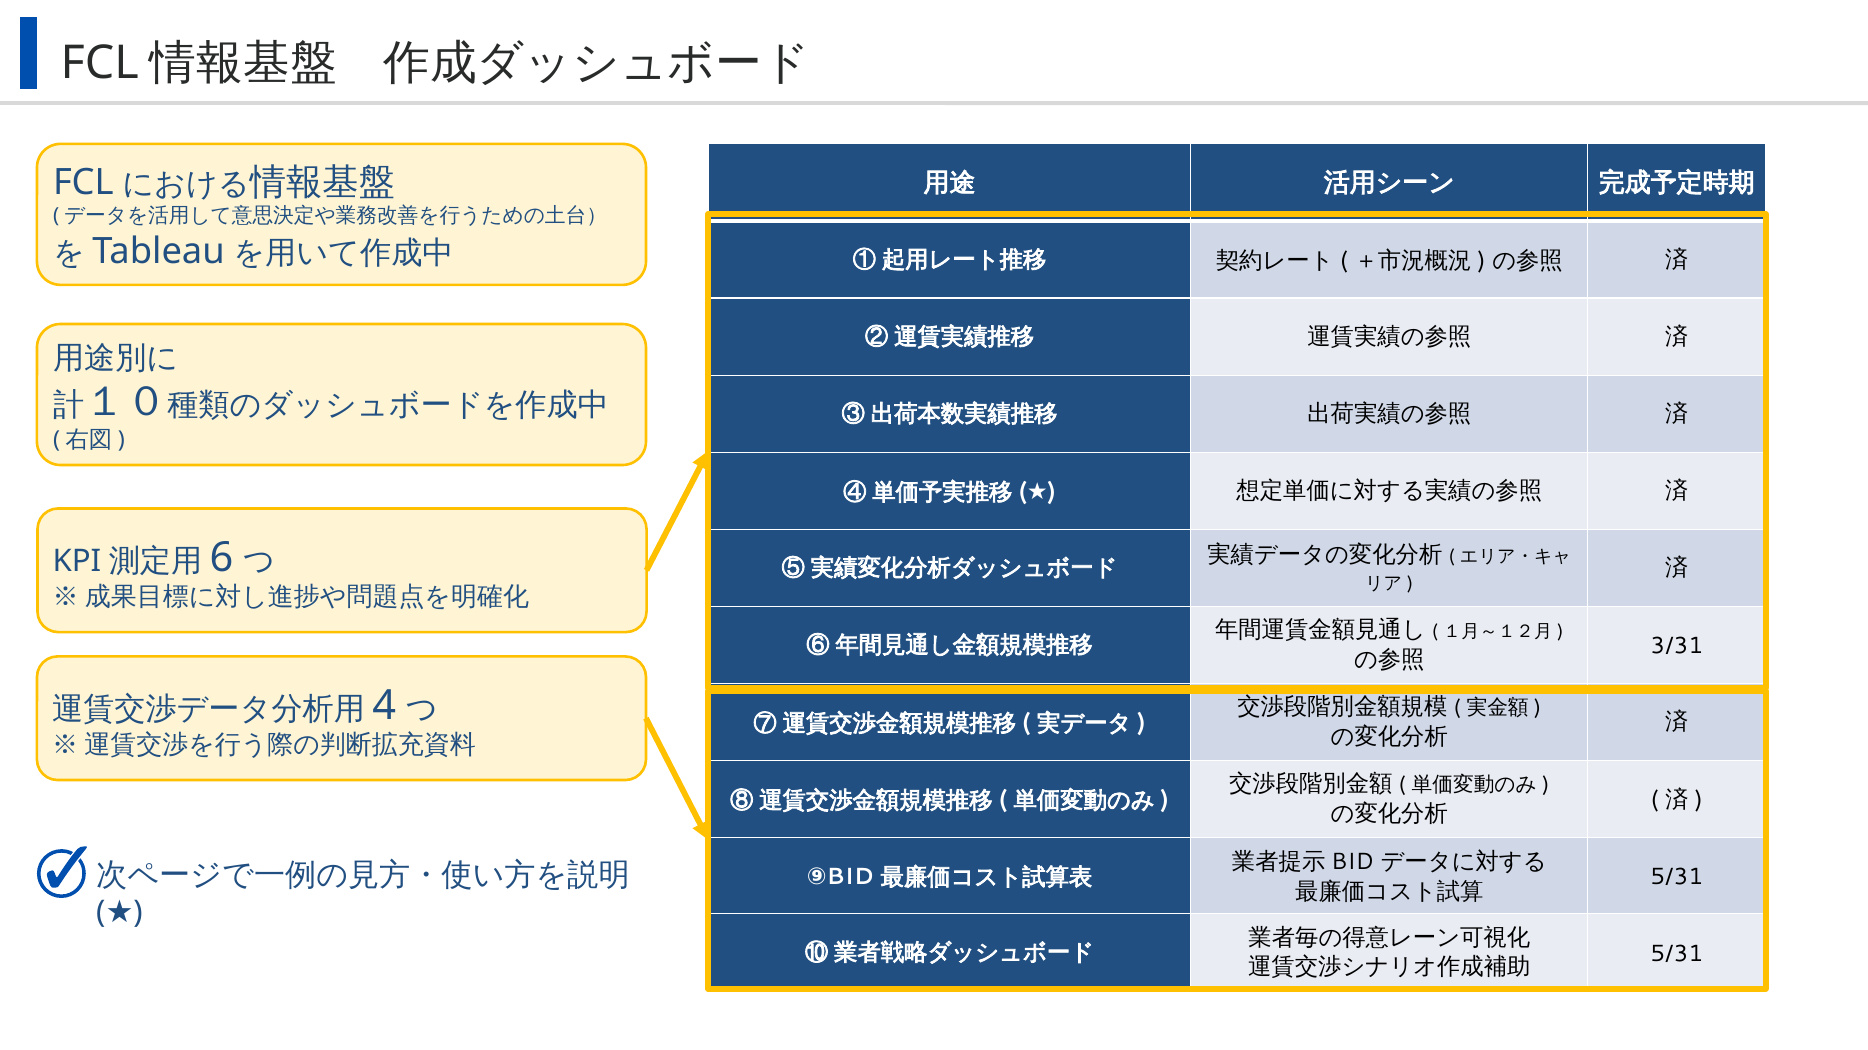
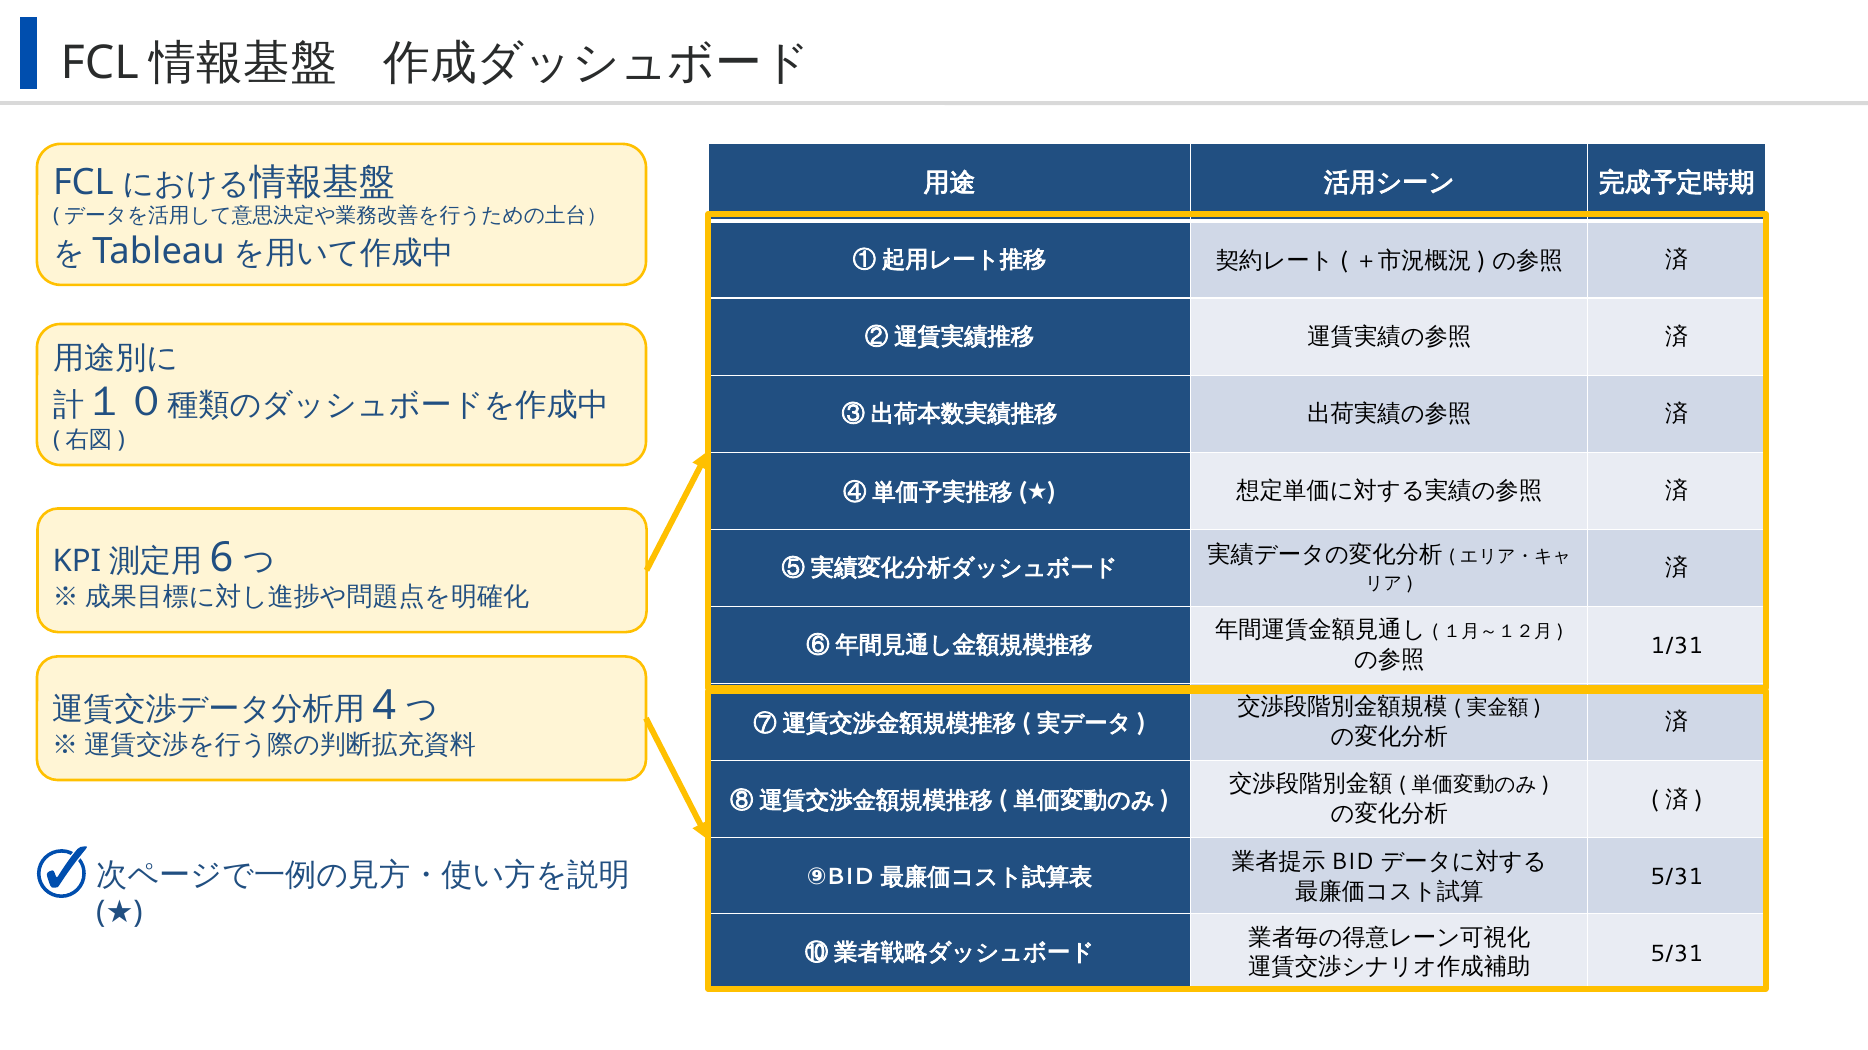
3/31: 3/31 -> 1/31 (1677, 647)
